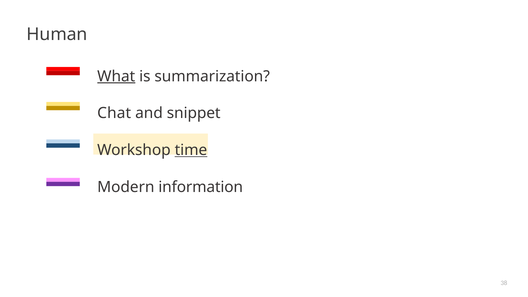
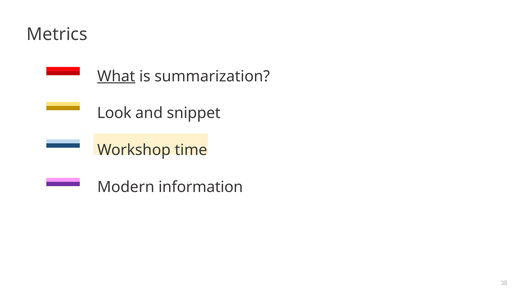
Human: Human -> Metrics (57, 34)
Chat: Chat -> Look (114, 113)
time underline: present -> none (191, 150)
